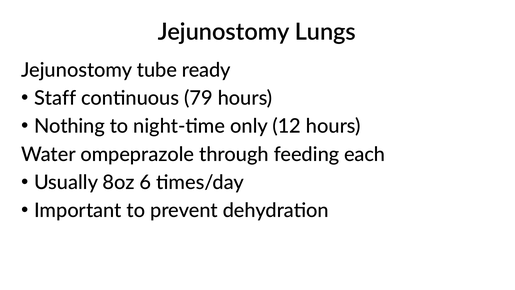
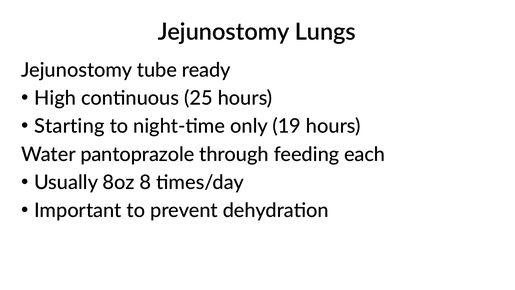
Staff: Staff -> High (55, 98)
79: 79 -> 25 (198, 98)
Nothing: Nothing -> Starting (69, 126)
12: 12 -> 19 (287, 126)
ompeprazole: ompeprazole -> pantoprazole (137, 154)
6: 6 -> 8 (145, 182)
